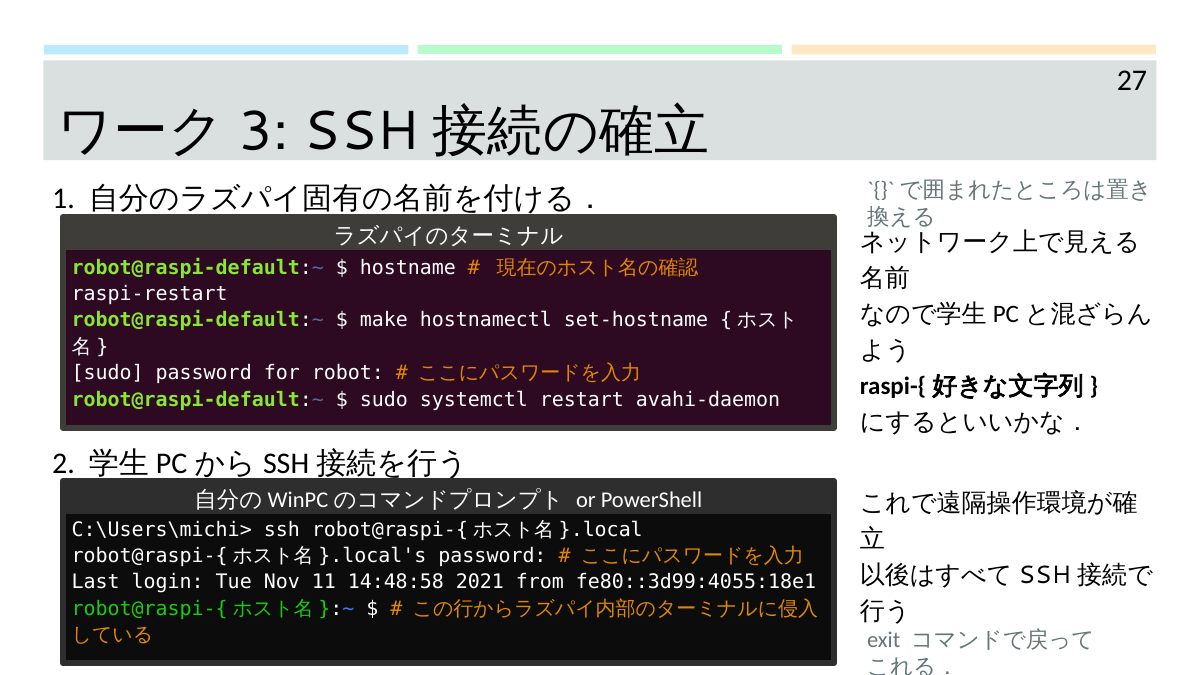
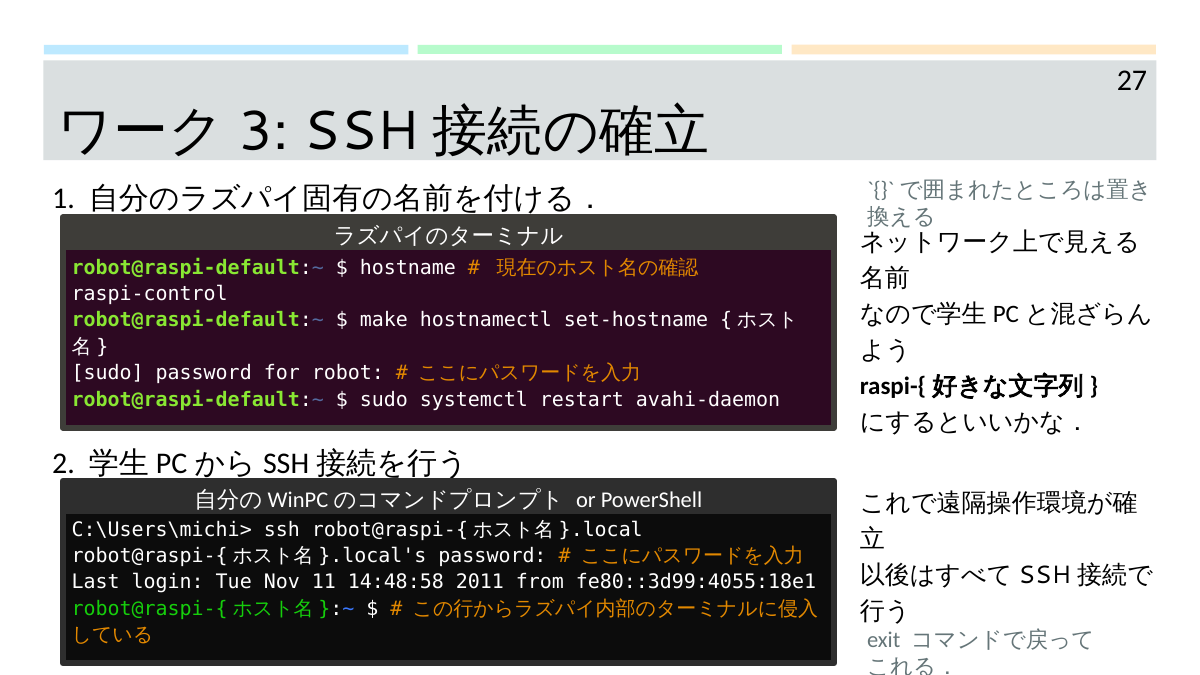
raspi-restart: raspi-restart -> raspi-control (150, 294)
2021: 2021 -> 2011 (480, 582)
